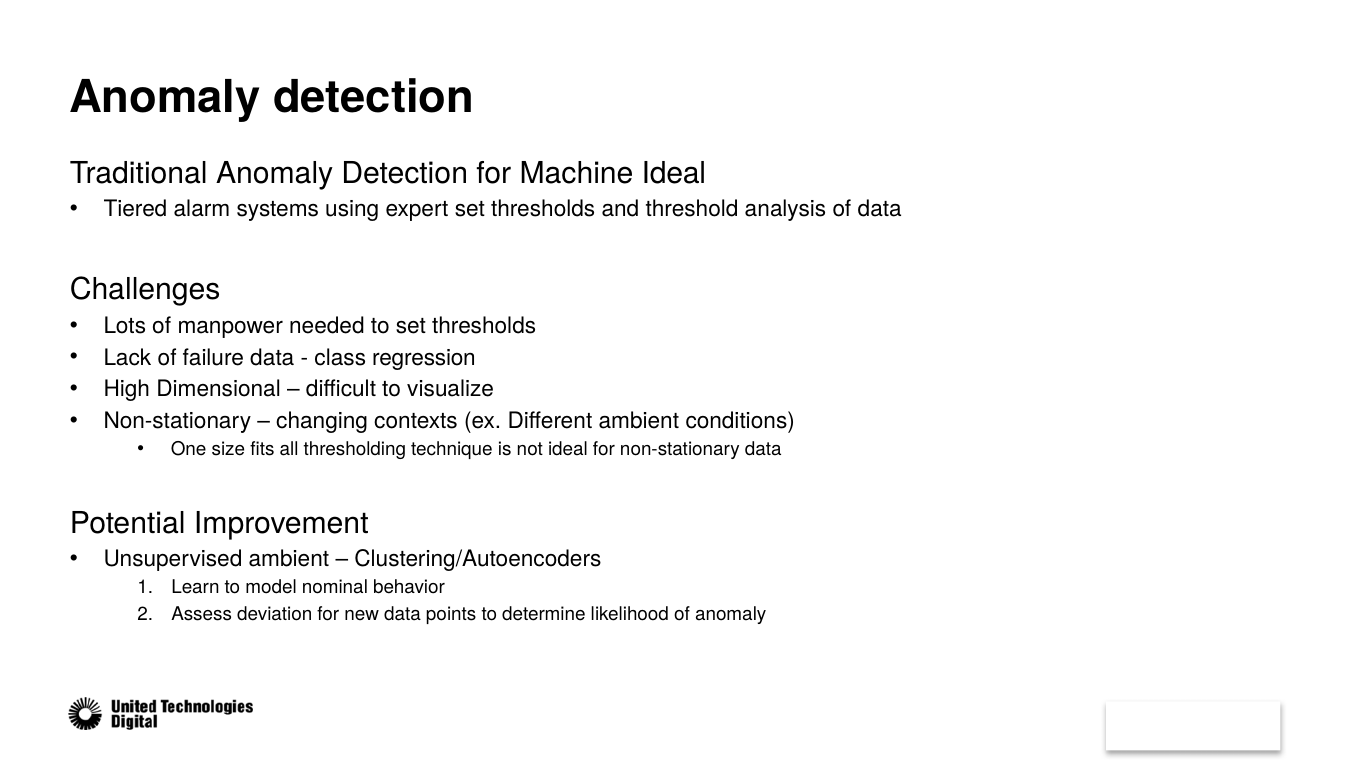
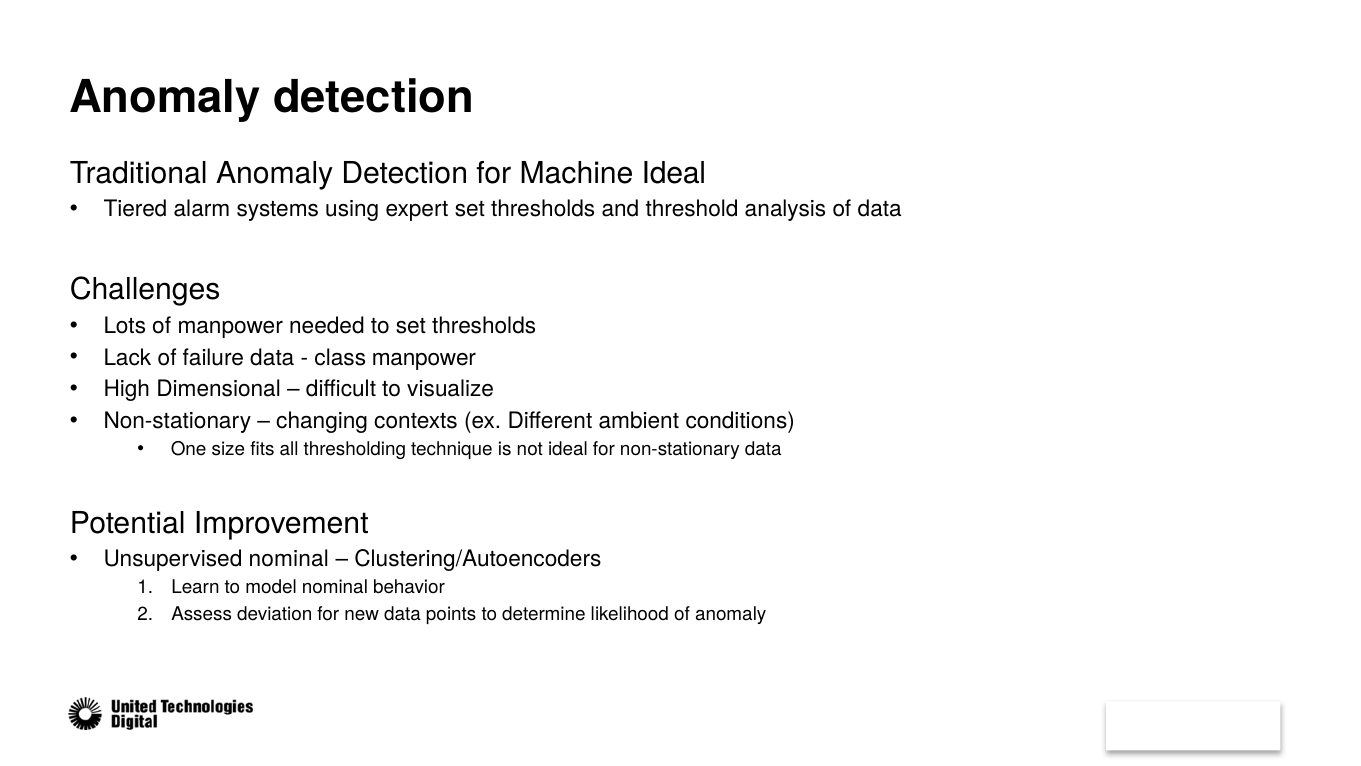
class regression: regression -> manpower (424, 357)
Unsupervised ambient: ambient -> nominal (289, 559)
